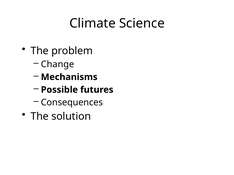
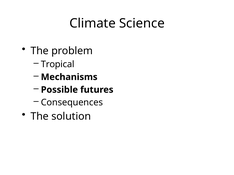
Change: Change -> Tropical (58, 64)
